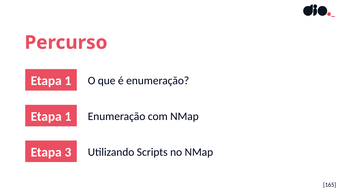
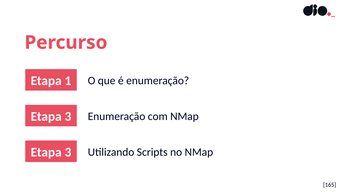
1: 1 -> 3 (68, 116)
